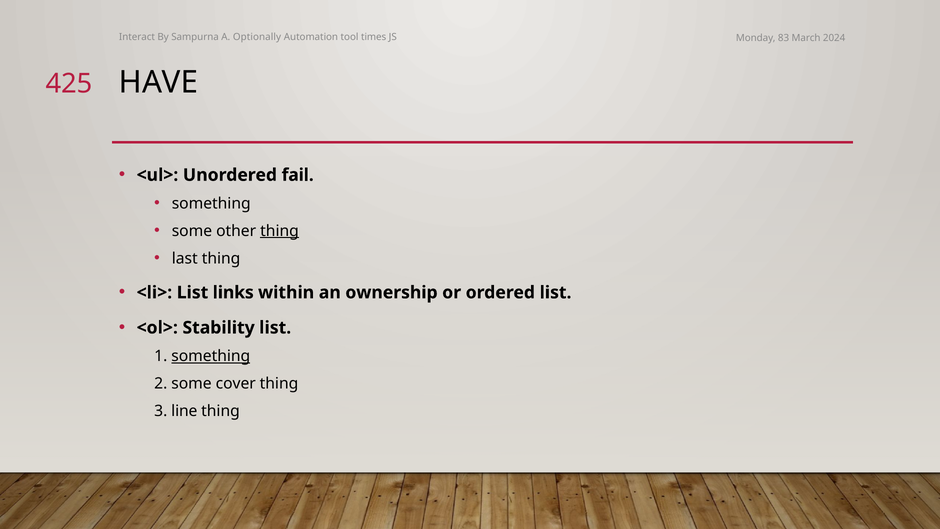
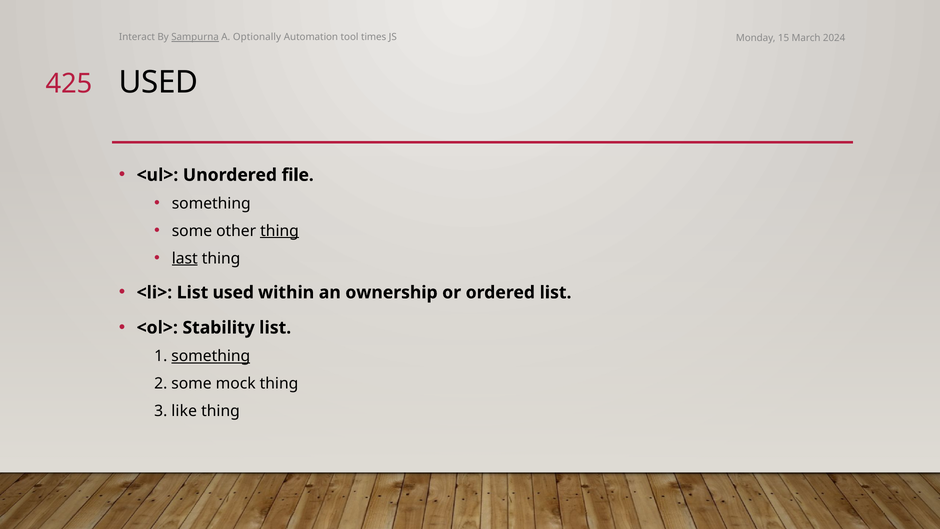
Sampurna underline: none -> present (195, 37)
83: 83 -> 15 (784, 38)
425 HAVE: HAVE -> USED (159, 82)
fail: fail -> file (298, 175)
last underline: none -> present (185, 258)
List links: links -> used (233, 292)
cover: cover -> mock (236, 383)
line: line -> like (184, 411)
